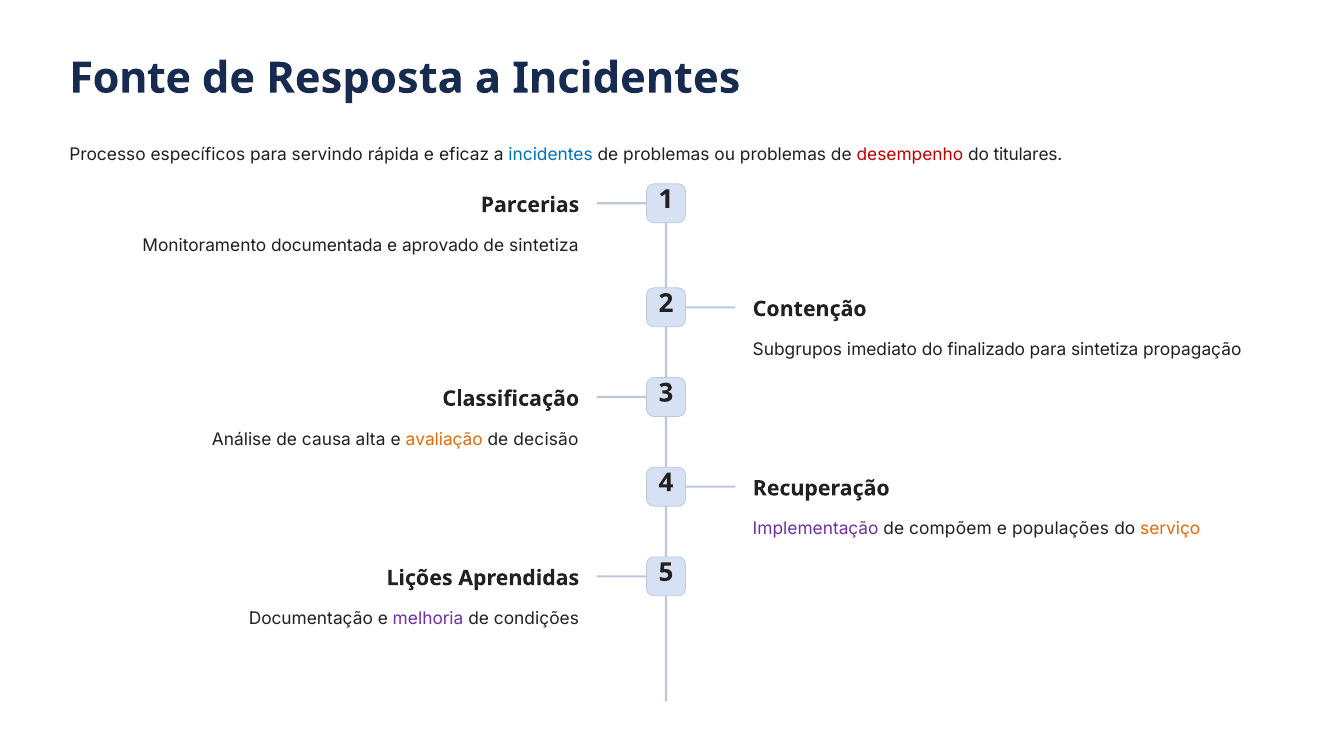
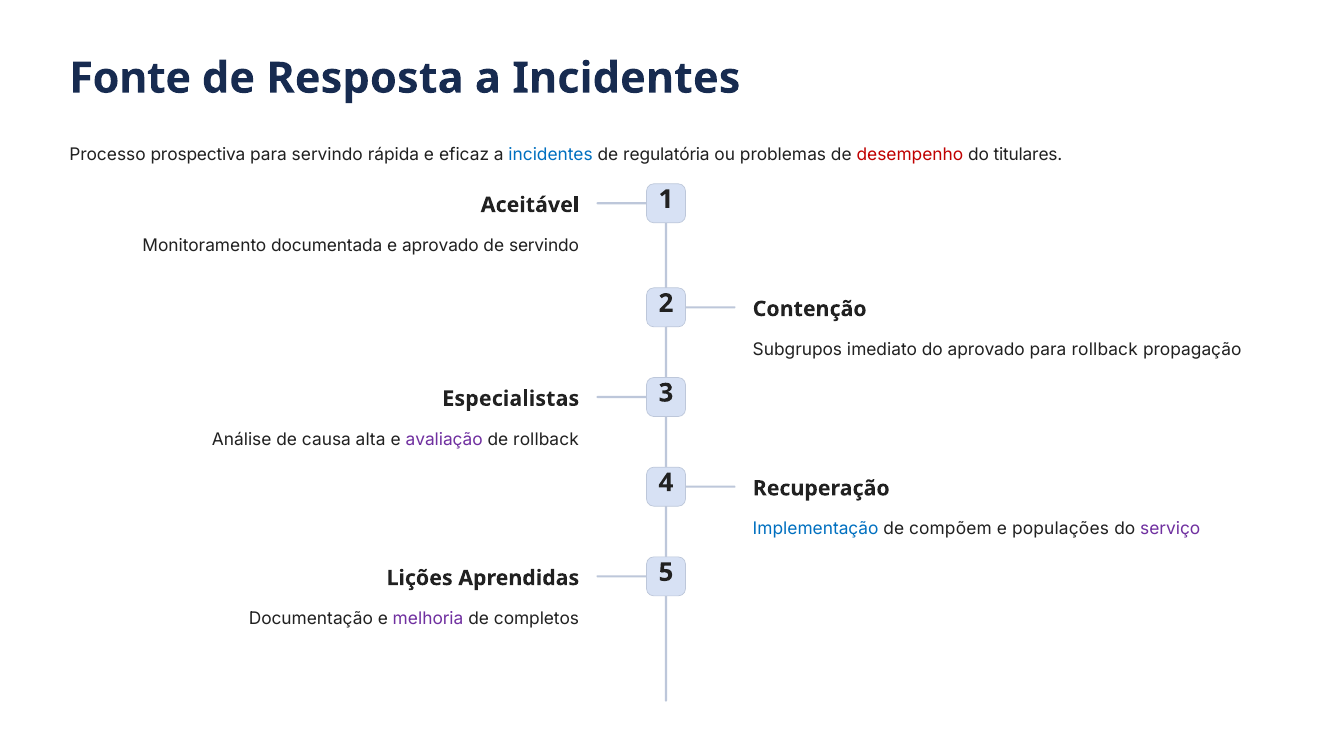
específicos: específicos -> prospectiva (198, 155)
de problemas: problemas -> regulatória (666, 155)
Parcerias: Parcerias -> Aceitável (530, 205)
de sintetiza: sintetiza -> servindo (544, 246)
do finalizado: finalizado -> aprovado (986, 350)
para sintetiza: sintetiza -> rollback (1105, 350)
Classificação: Classificação -> Especialistas (511, 399)
avaliação colour: orange -> purple (444, 440)
de decisão: decisão -> rollback (546, 440)
Implementação colour: purple -> blue (816, 529)
serviço colour: orange -> purple (1170, 529)
condições: condições -> completos (536, 619)
